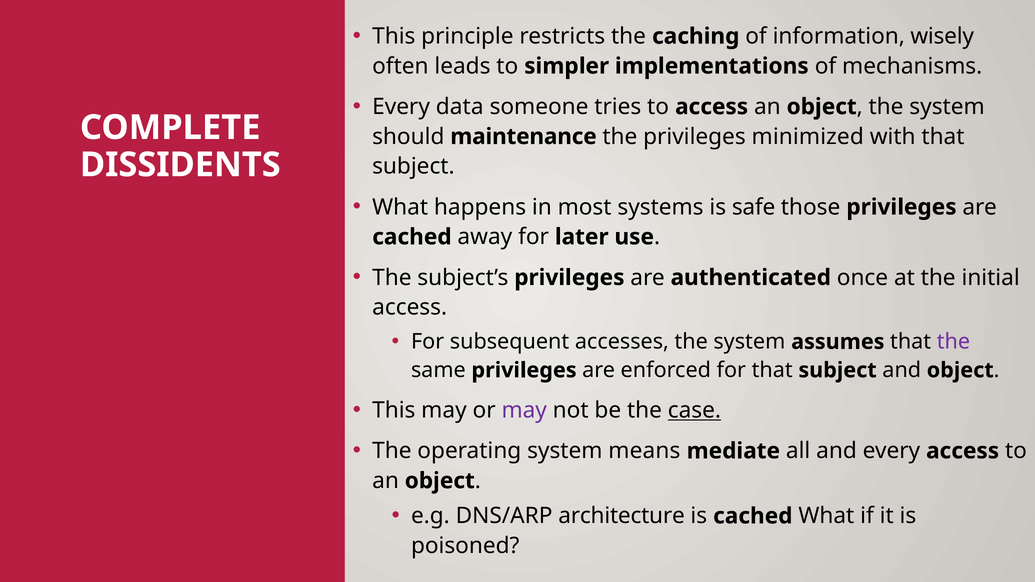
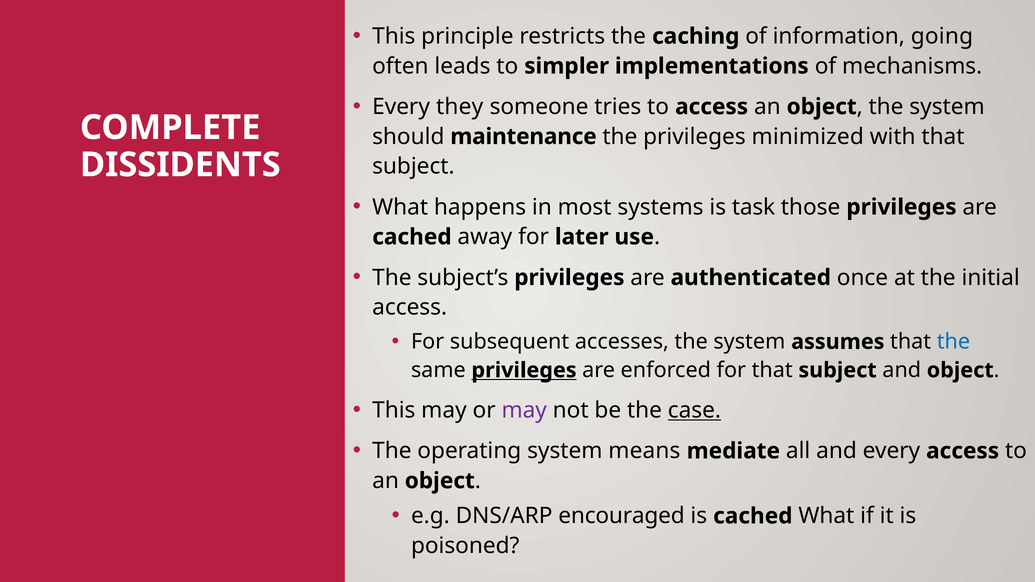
wisely: wisely -> going (942, 36)
data: data -> they (460, 107)
safe: safe -> task (754, 207)
the colour: purple -> blue (953, 342)
privileges underline: none -> present (524, 370)
architecture: architecture -> encouraged (622, 516)
